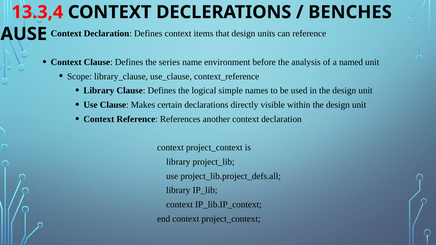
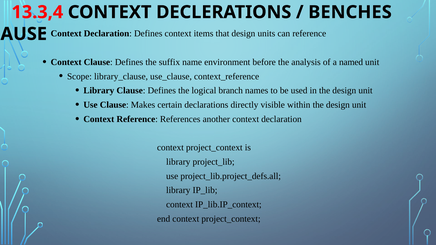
series: series -> suffix (169, 62)
simple: simple -> branch (231, 91)
